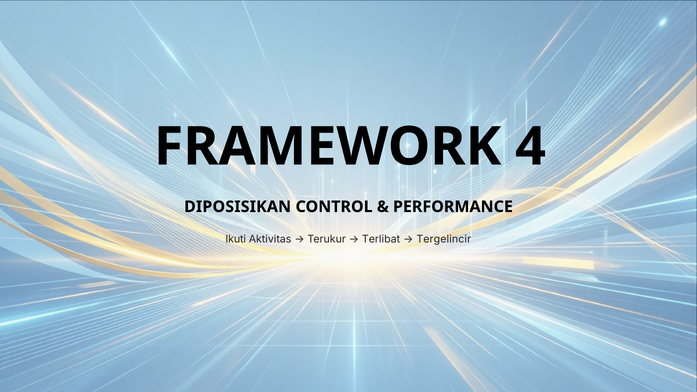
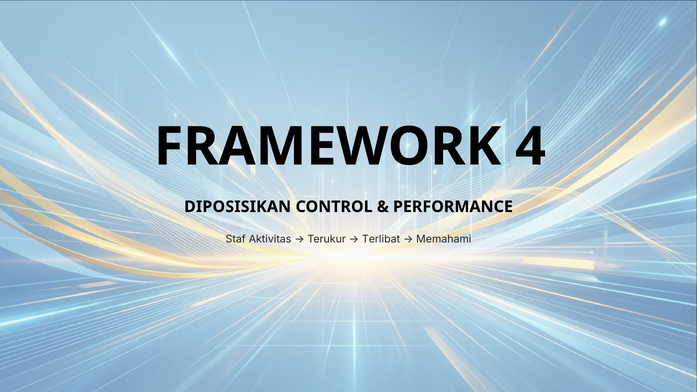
Ikuti: Ikuti -> Staf (236, 239)
Tergelincir: Tergelincir -> Memahami (444, 239)
